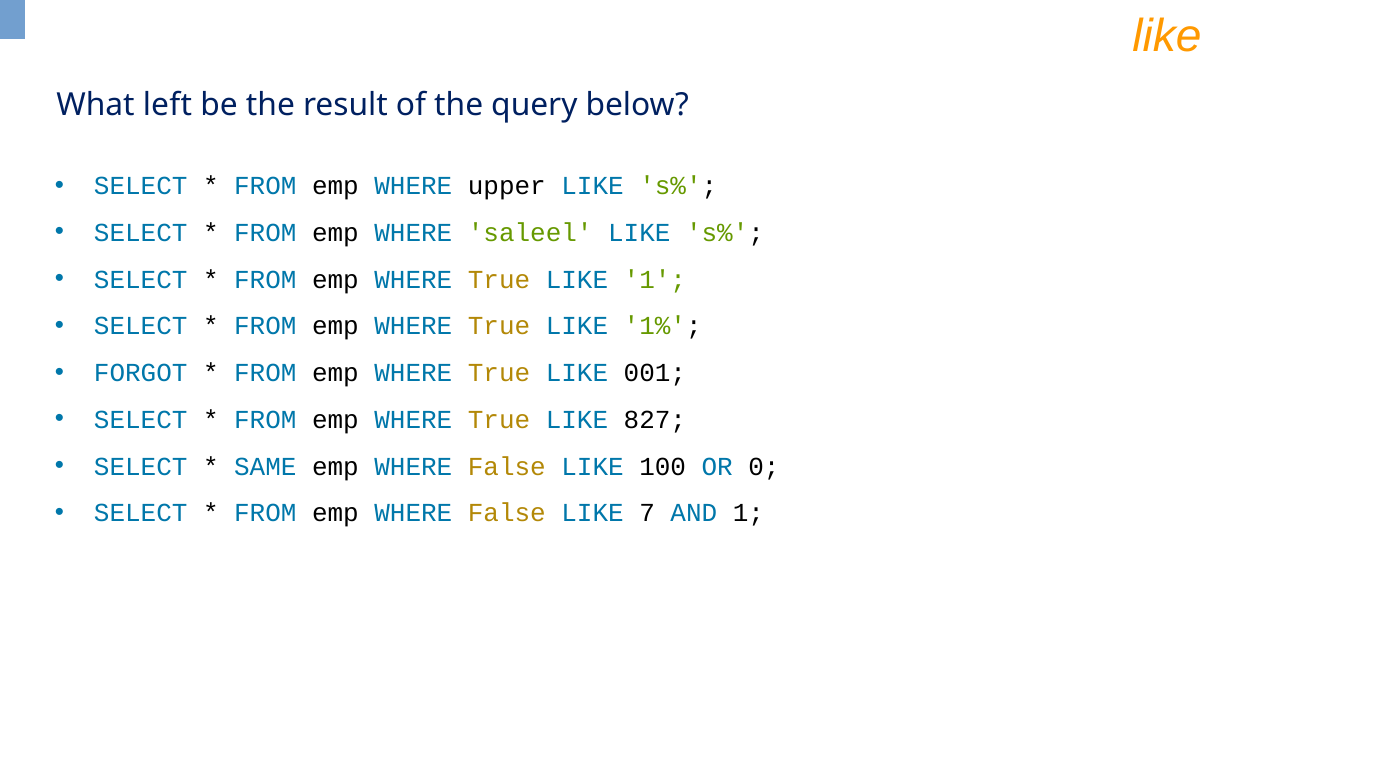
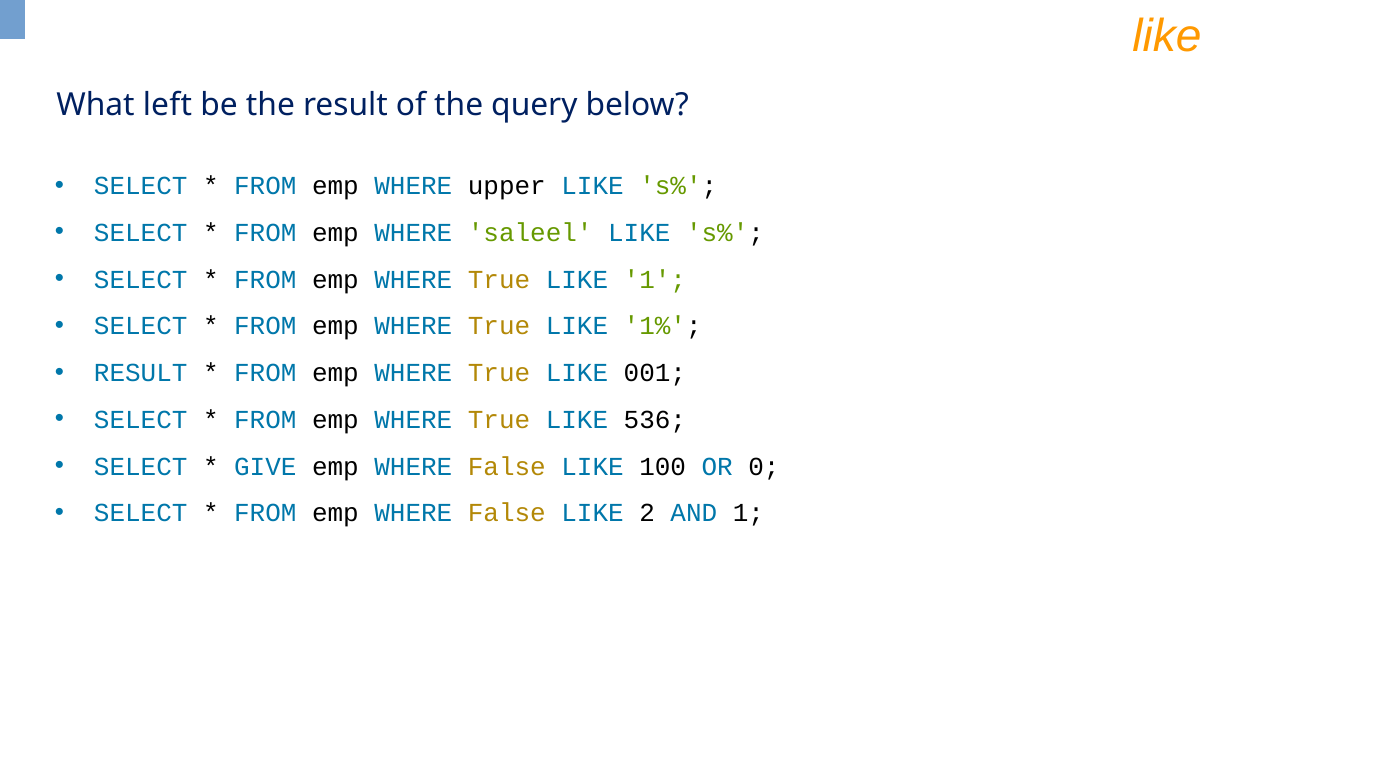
FORGOT: FORGOT -> RESULT (141, 373)
827: 827 -> 536 (655, 420)
SAME: SAME -> GIVE (265, 467)
7: 7 -> 2 (647, 513)
